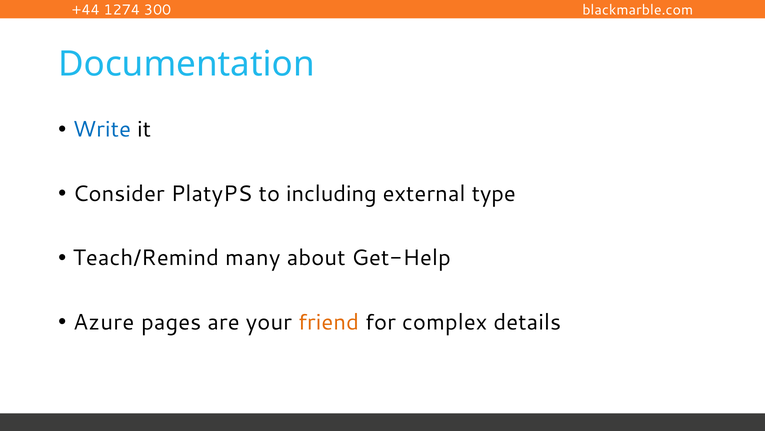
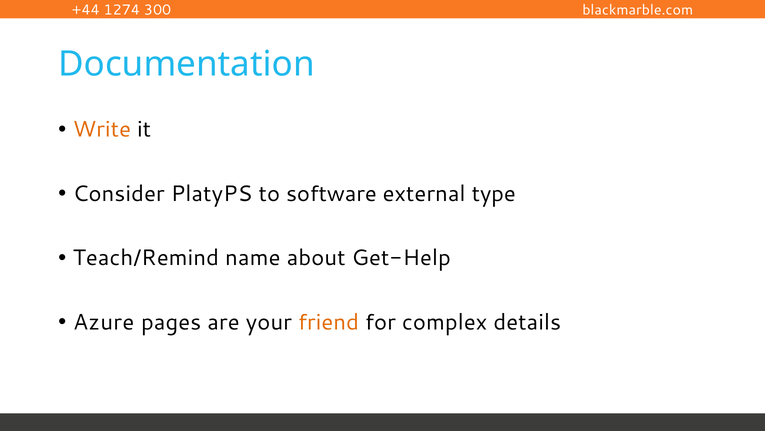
Write colour: blue -> orange (102, 129)
including: including -> software (331, 193)
many: many -> name (253, 258)
